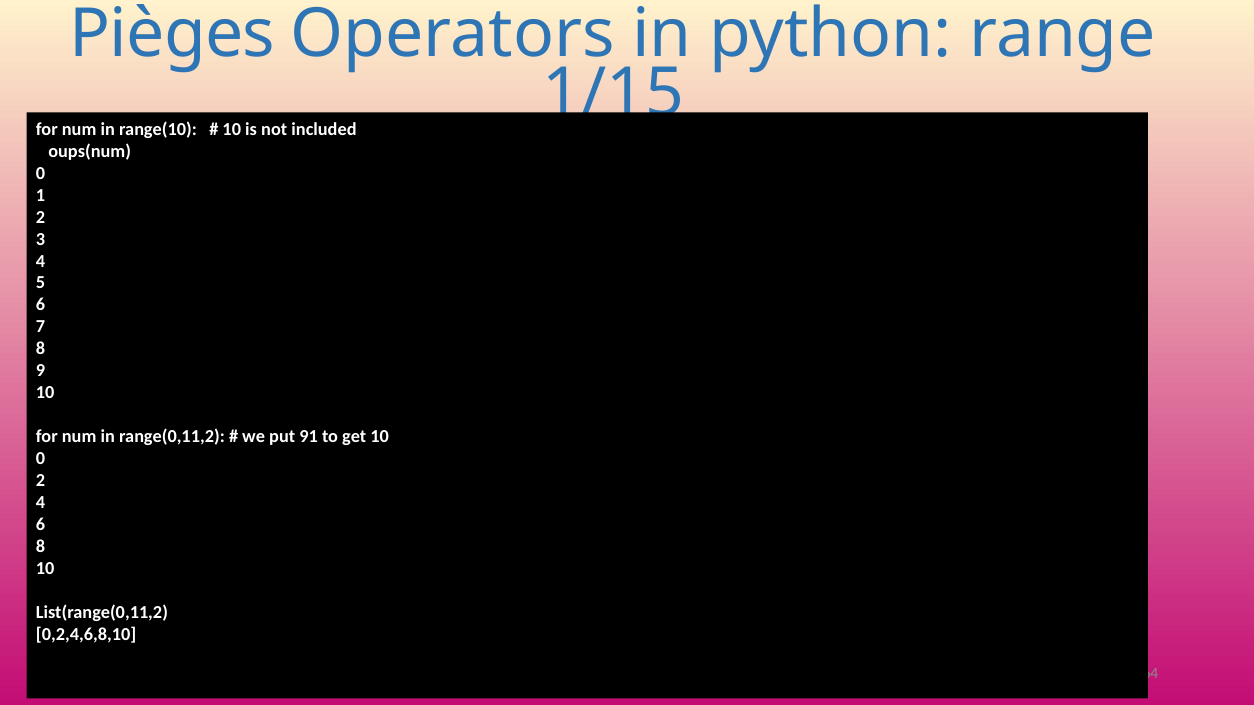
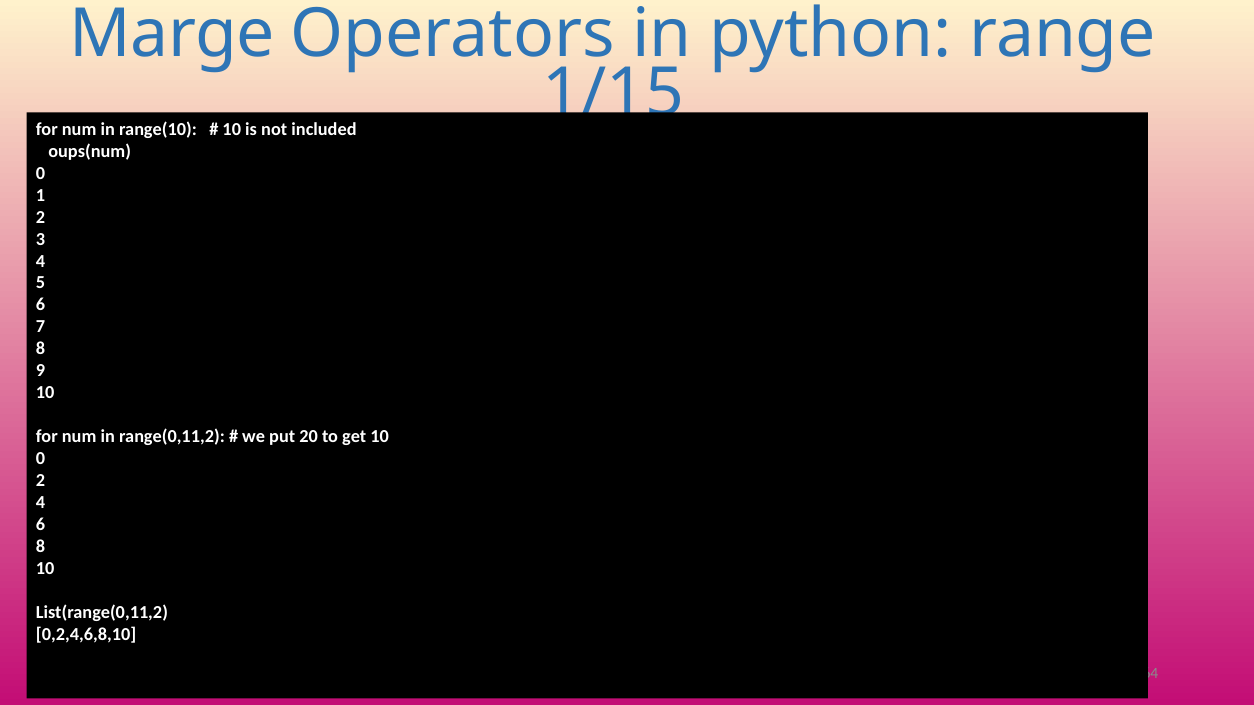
Pièges: Pièges -> Marge (172, 34)
91: 91 -> 20 (309, 437)
